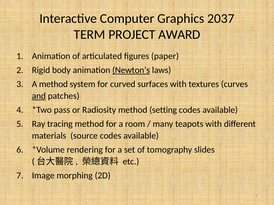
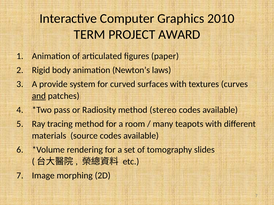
2037: 2037 -> 2010 (221, 19)
Newton’s underline: present -> none (131, 70)
A method: method -> provide (53, 84)
setting: setting -> stereo (163, 110)
